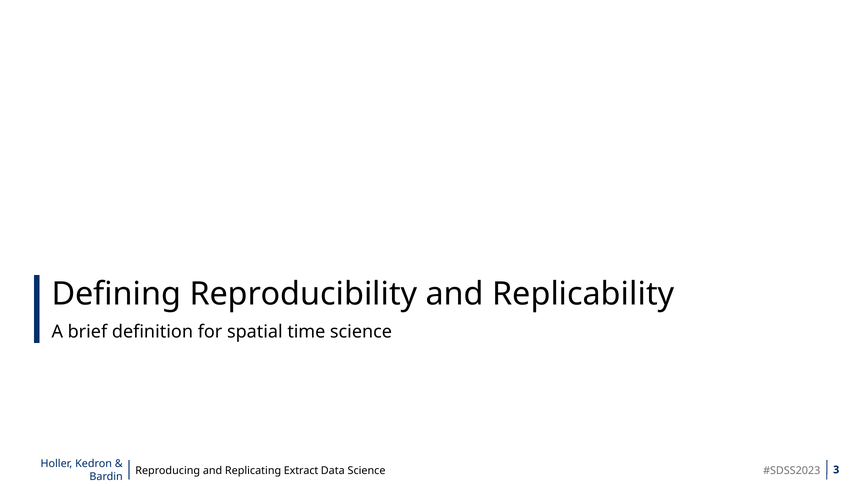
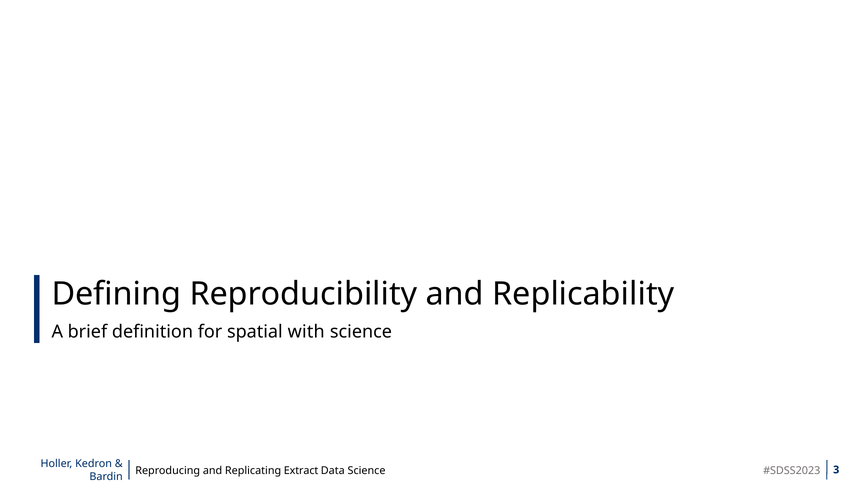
time: time -> with (306, 332)
